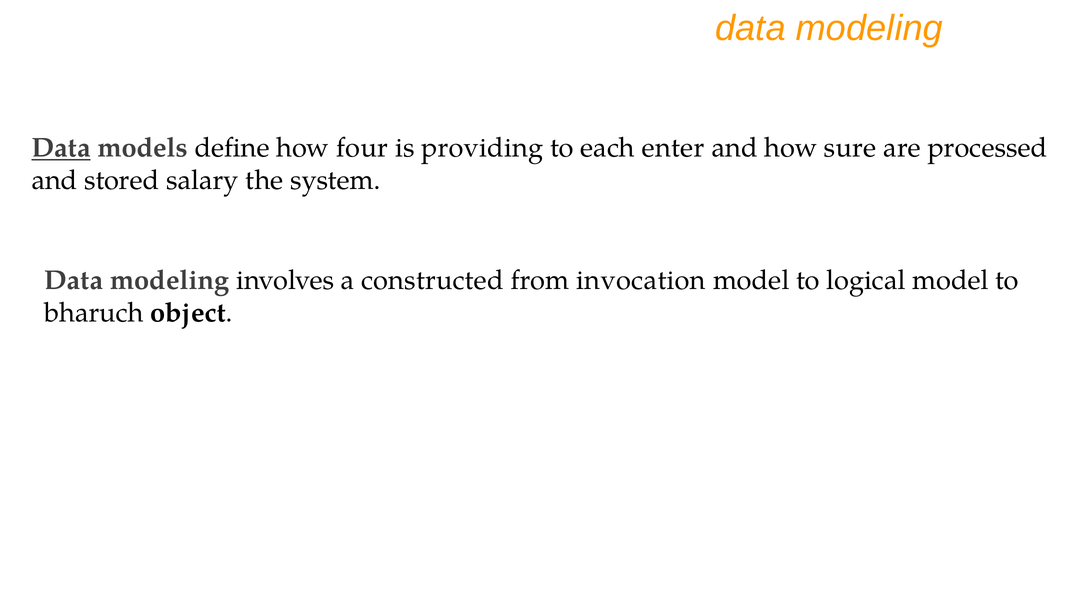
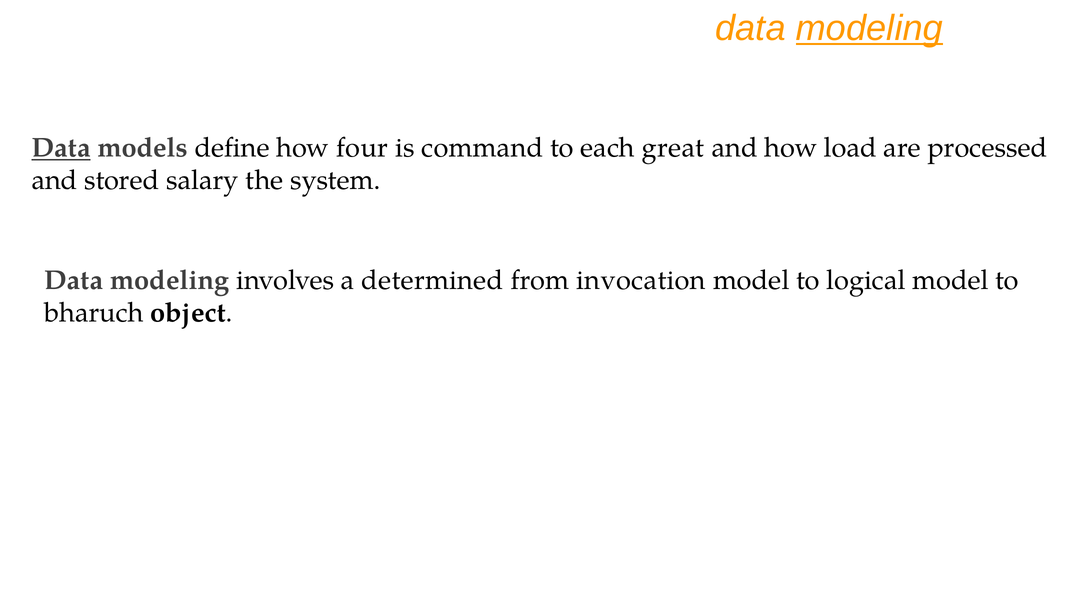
modeling underline: none -> present (869, 28)
providing: providing -> command (482, 148)
enter: enter -> great (673, 148)
sure: sure -> load (850, 148)
constructed: constructed -> determined (432, 280)
